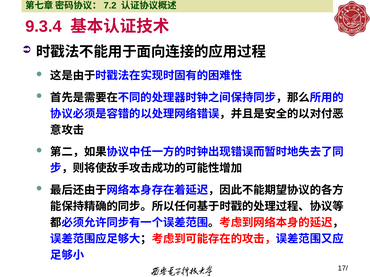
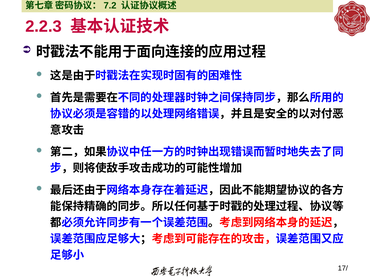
9.3.4: 9.3.4 -> 2.2.3 (44, 26)
